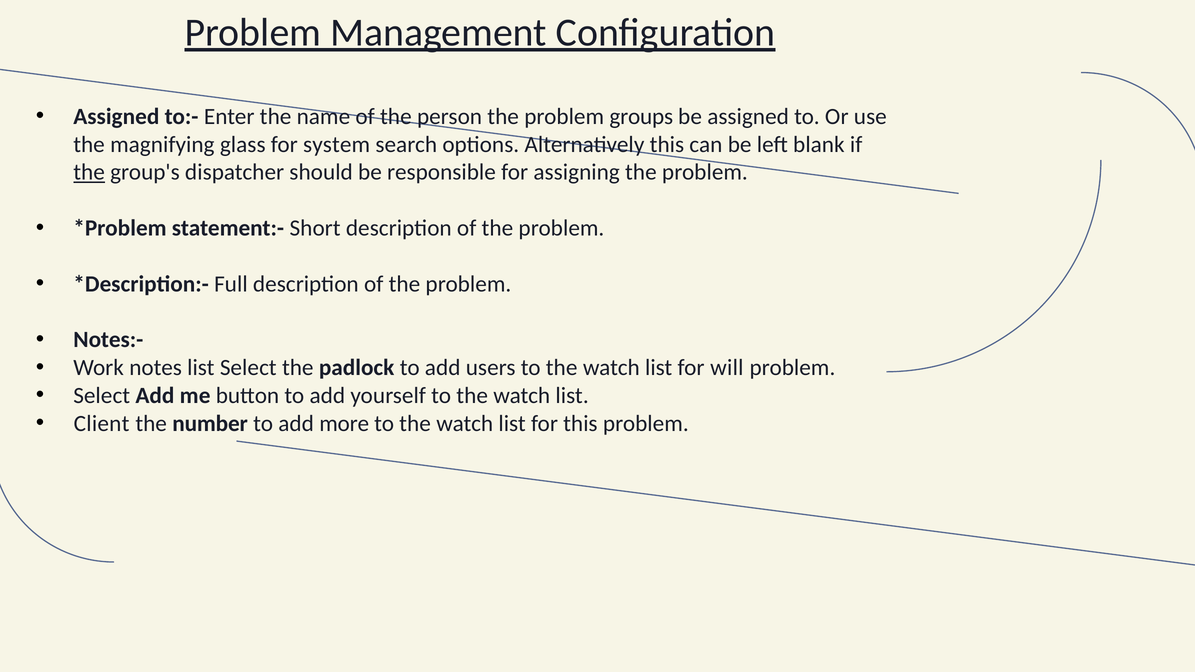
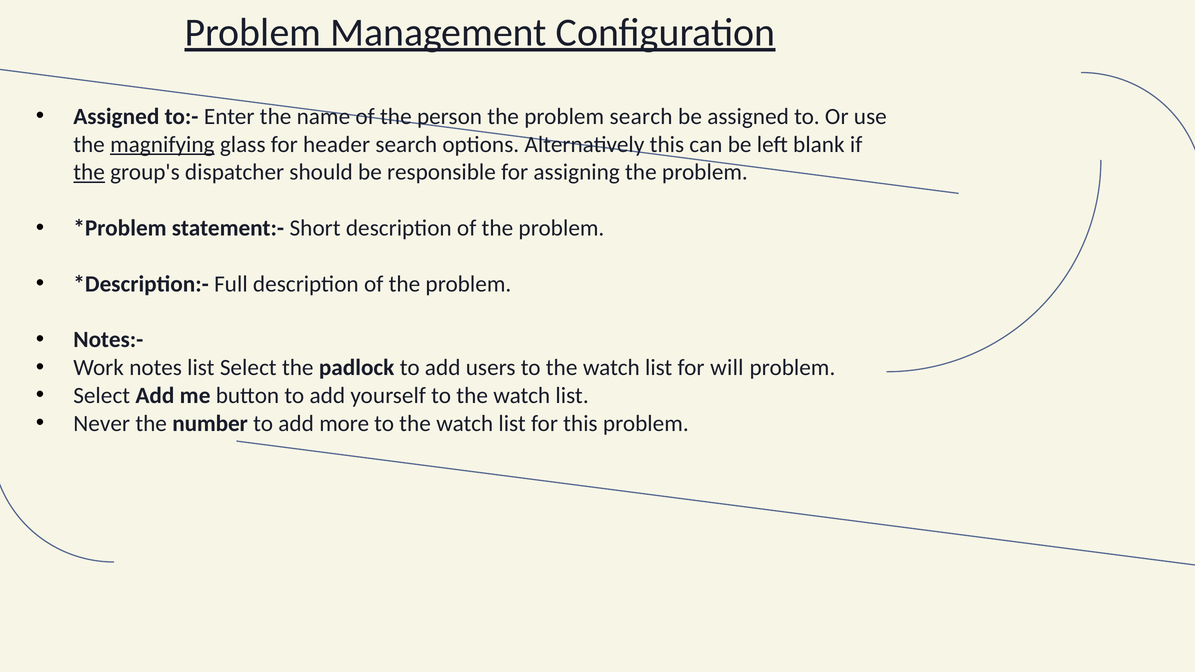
problem groups: groups -> search (641, 117)
magnifying underline: none -> present (162, 144)
system: system -> header (337, 144)
Client: Client -> Never (102, 423)
